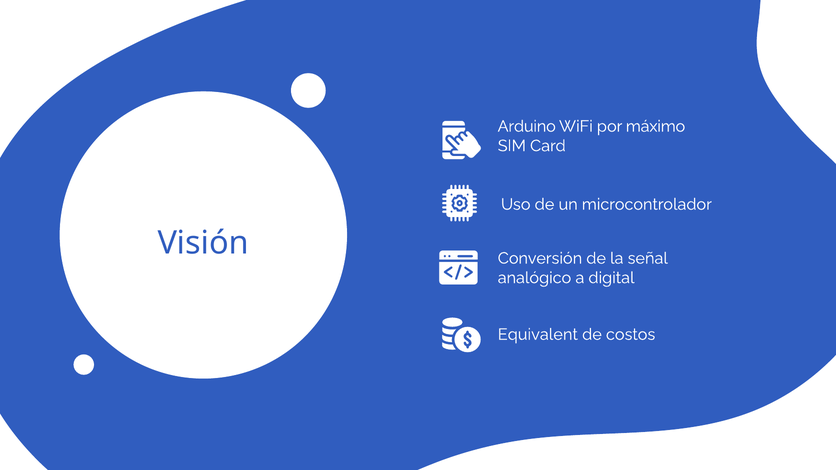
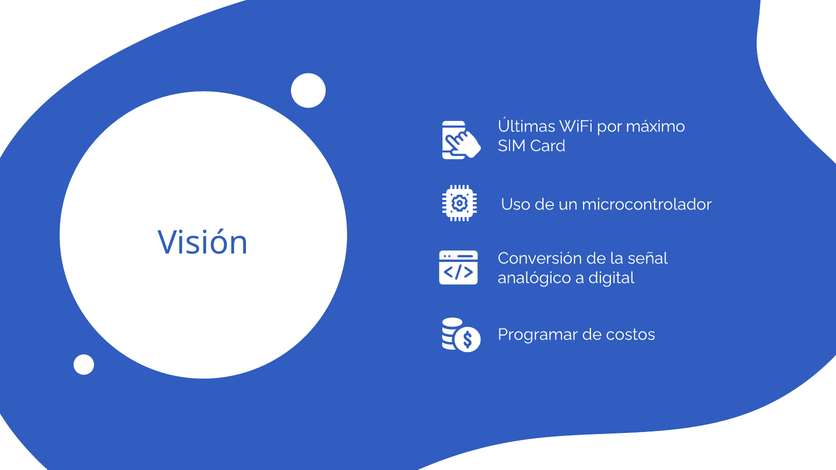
Arduino: Arduino -> Últimas (527, 126)
Equivalent: Equivalent -> Programar (538, 335)
